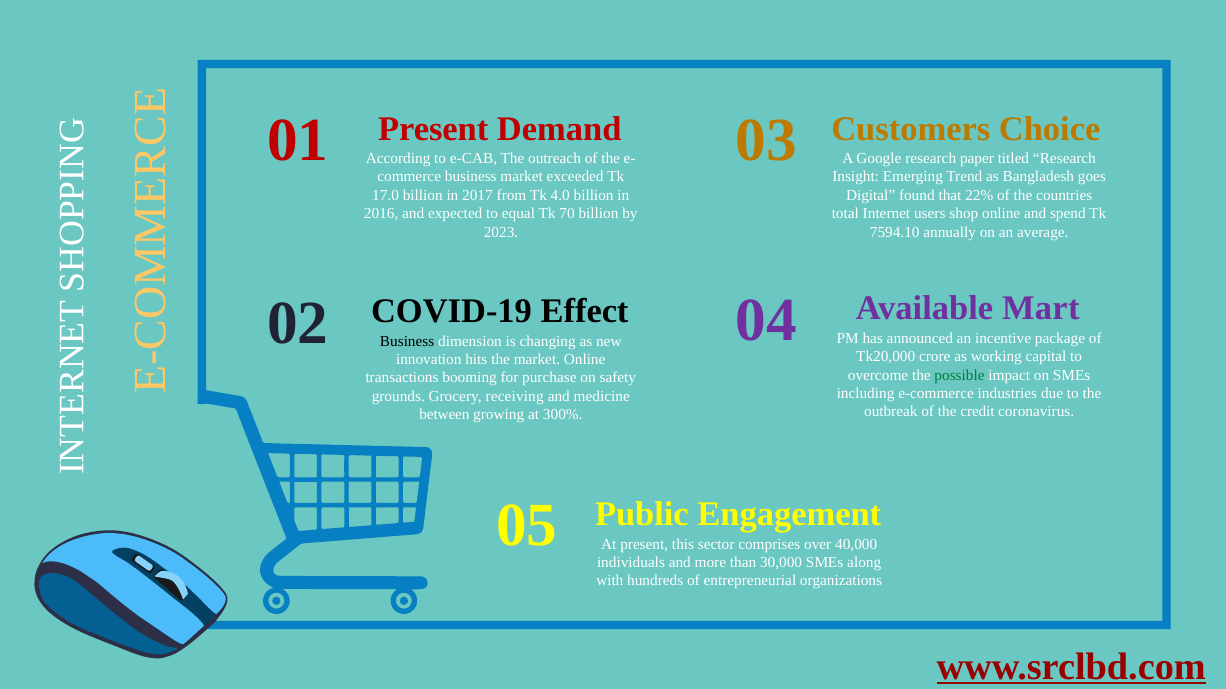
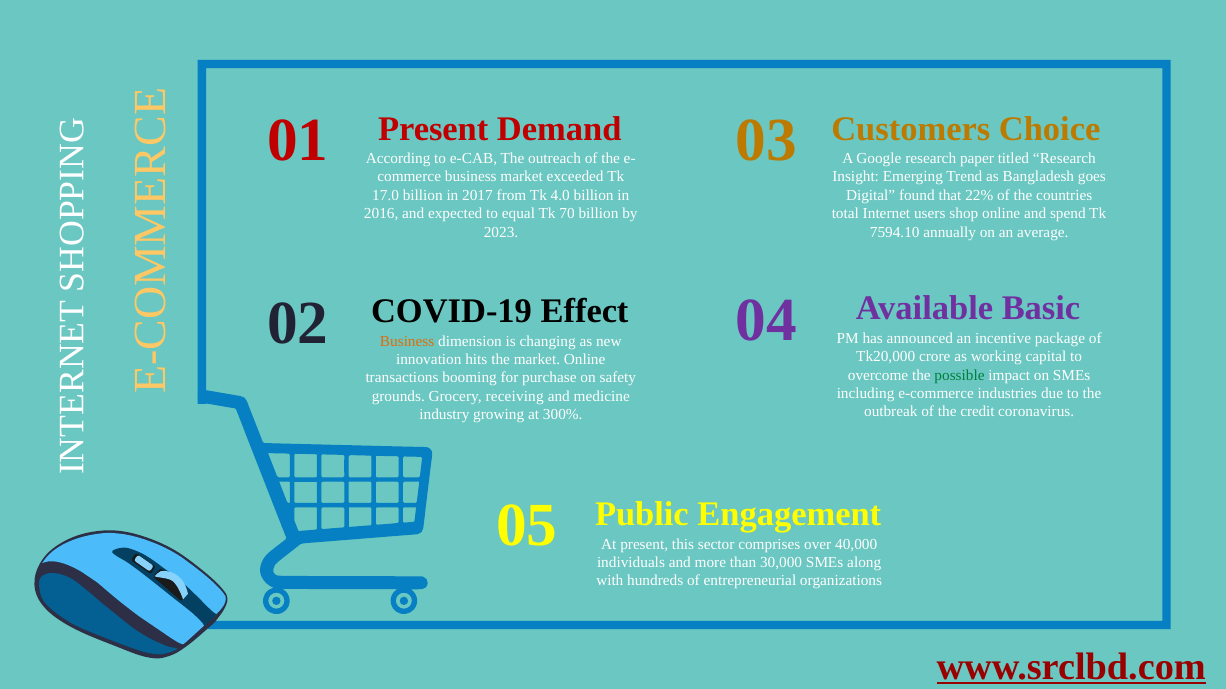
Mart: Mart -> Basic (1041, 309)
Business colour: black -> orange (407, 341)
between: between -> industry (444, 415)
